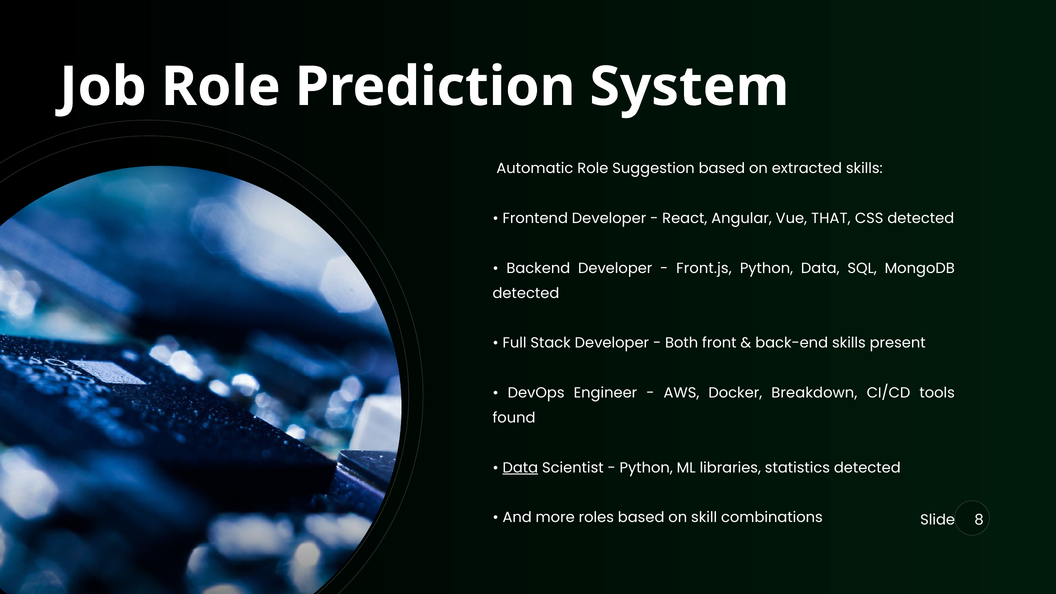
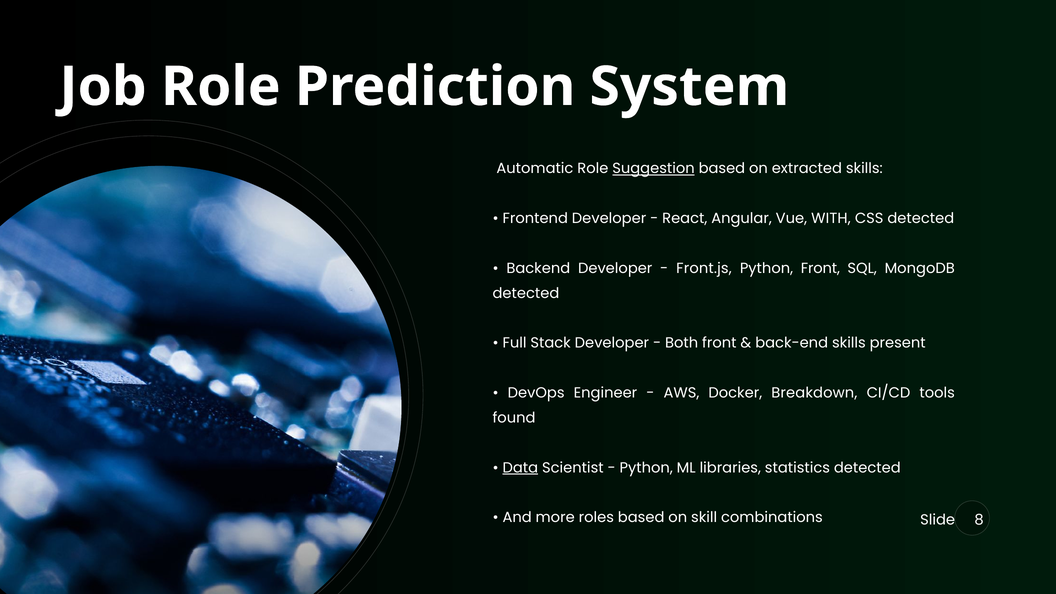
Suggestion underline: none -> present (653, 169)
THAT: THAT -> WITH (831, 218)
Python Data: Data -> Front (820, 268)
